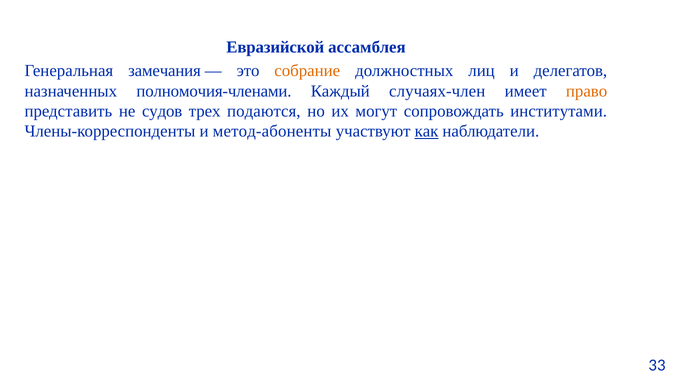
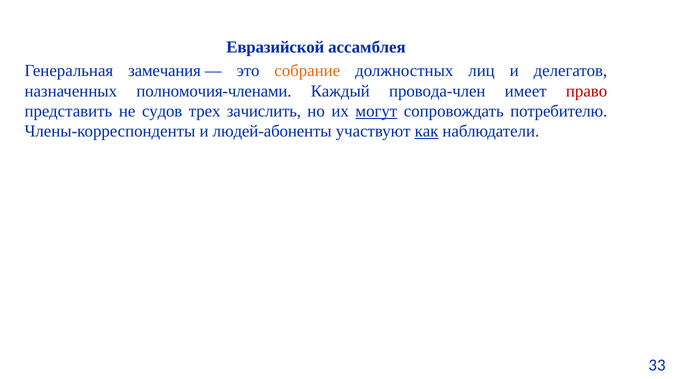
случаях-член: случаях-член -> провода-член (437, 91)
право colour: orange -> red (587, 91)
подаются: подаются -> зачислить (264, 111)
могут underline: none -> present (376, 111)
институтами: институтами -> потребителю (559, 111)
метод-абоненты: метод-абоненты -> людей-абоненты (272, 131)
